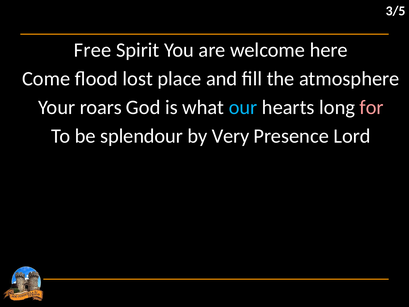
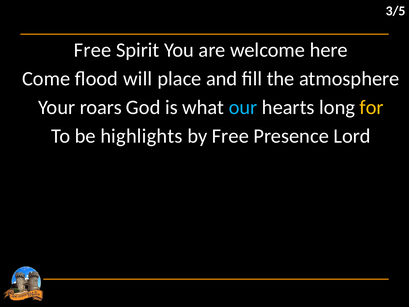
lost: lost -> will (138, 79)
for colour: pink -> yellow (372, 107)
splendour: splendour -> highlights (141, 136)
by Very: Very -> Free (230, 136)
